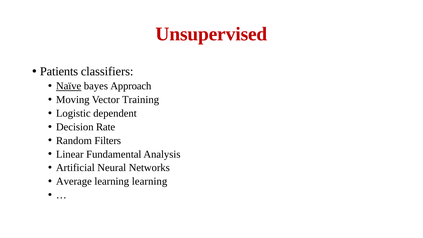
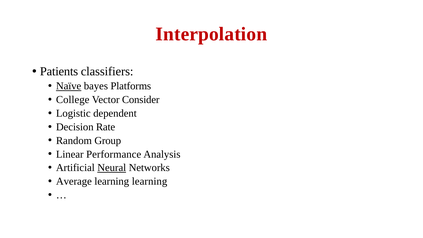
Unsupervised: Unsupervised -> Interpolation (211, 34)
Approach: Approach -> Platforms (131, 86)
Moving: Moving -> College (73, 100)
Training: Training -> Consider (141, 100)
Filters: Filters -> Group (108, 141)
Fundamental: Fundamental -> Performance (114, 154)
Neural underline: none -> present (112, 168)
